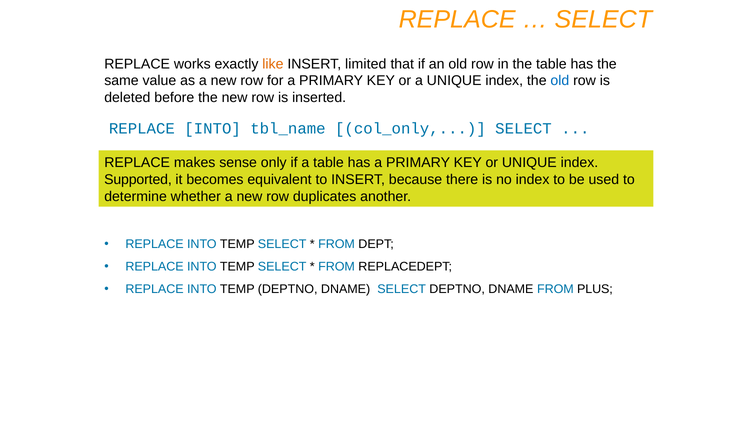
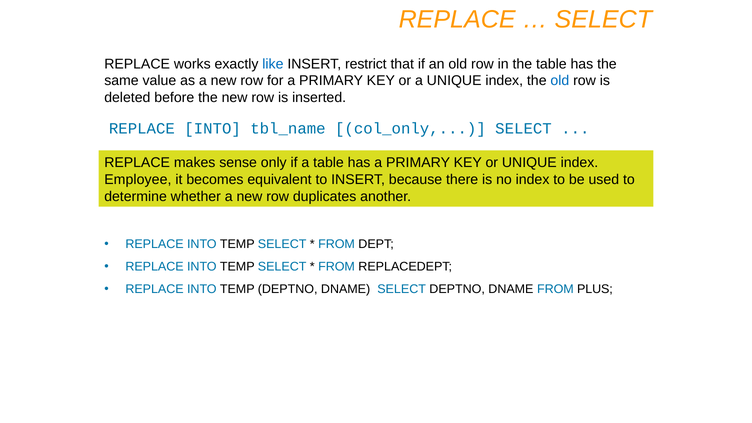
like colour: orange -> blue (273, 64)
limited: limited -> restrict (366, 64)
Supported: Supported -> Employee (138, 180)
